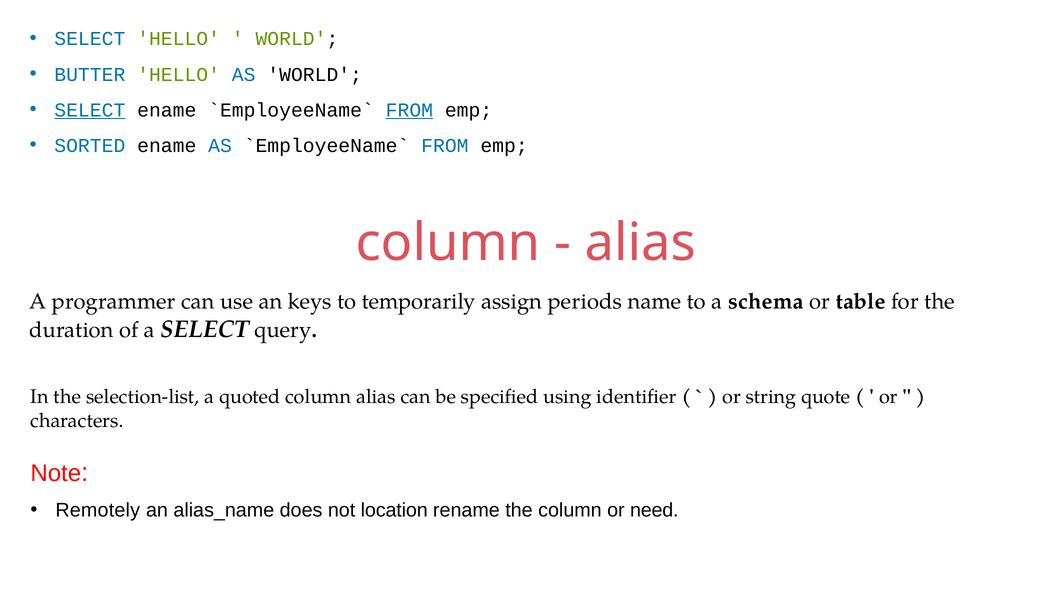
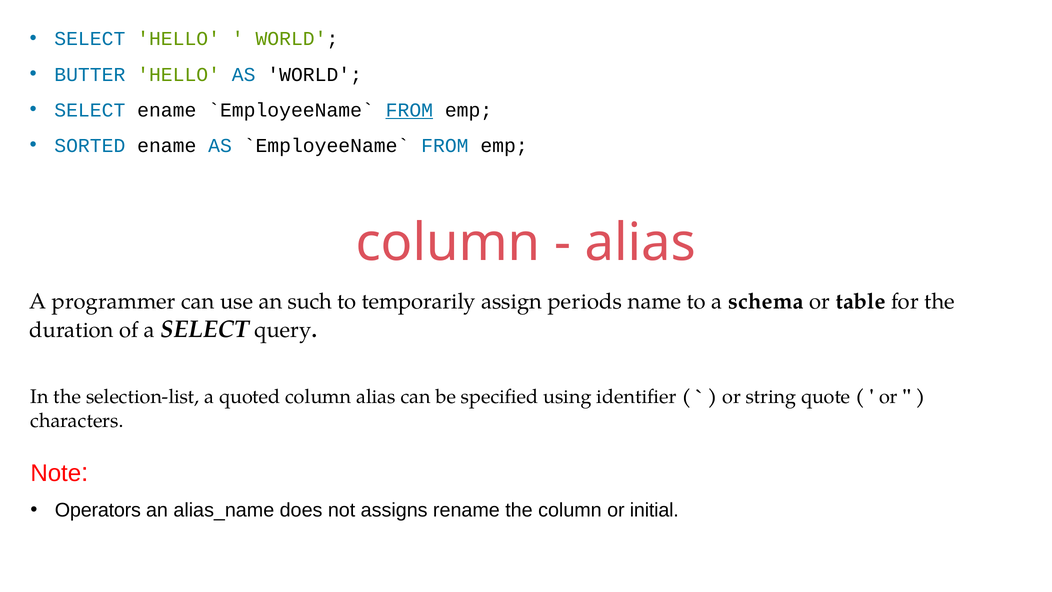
SELECT underline: present -> none (90, 110)
keys: keys -> such (310, 301)
Remotely: Remotely -> Operators (98, 510)
location: location -> assigns (394, 510)
need: need -> initial (654, 510)
